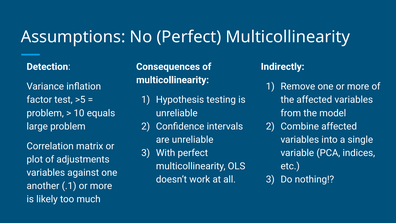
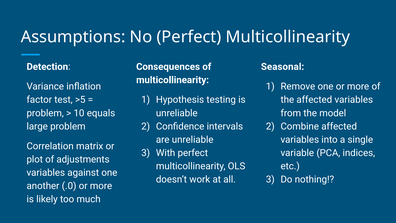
Indirectly: Indirectly -> Seasonal (283, 67)
.1: .1 -> .0 (69, 186)
